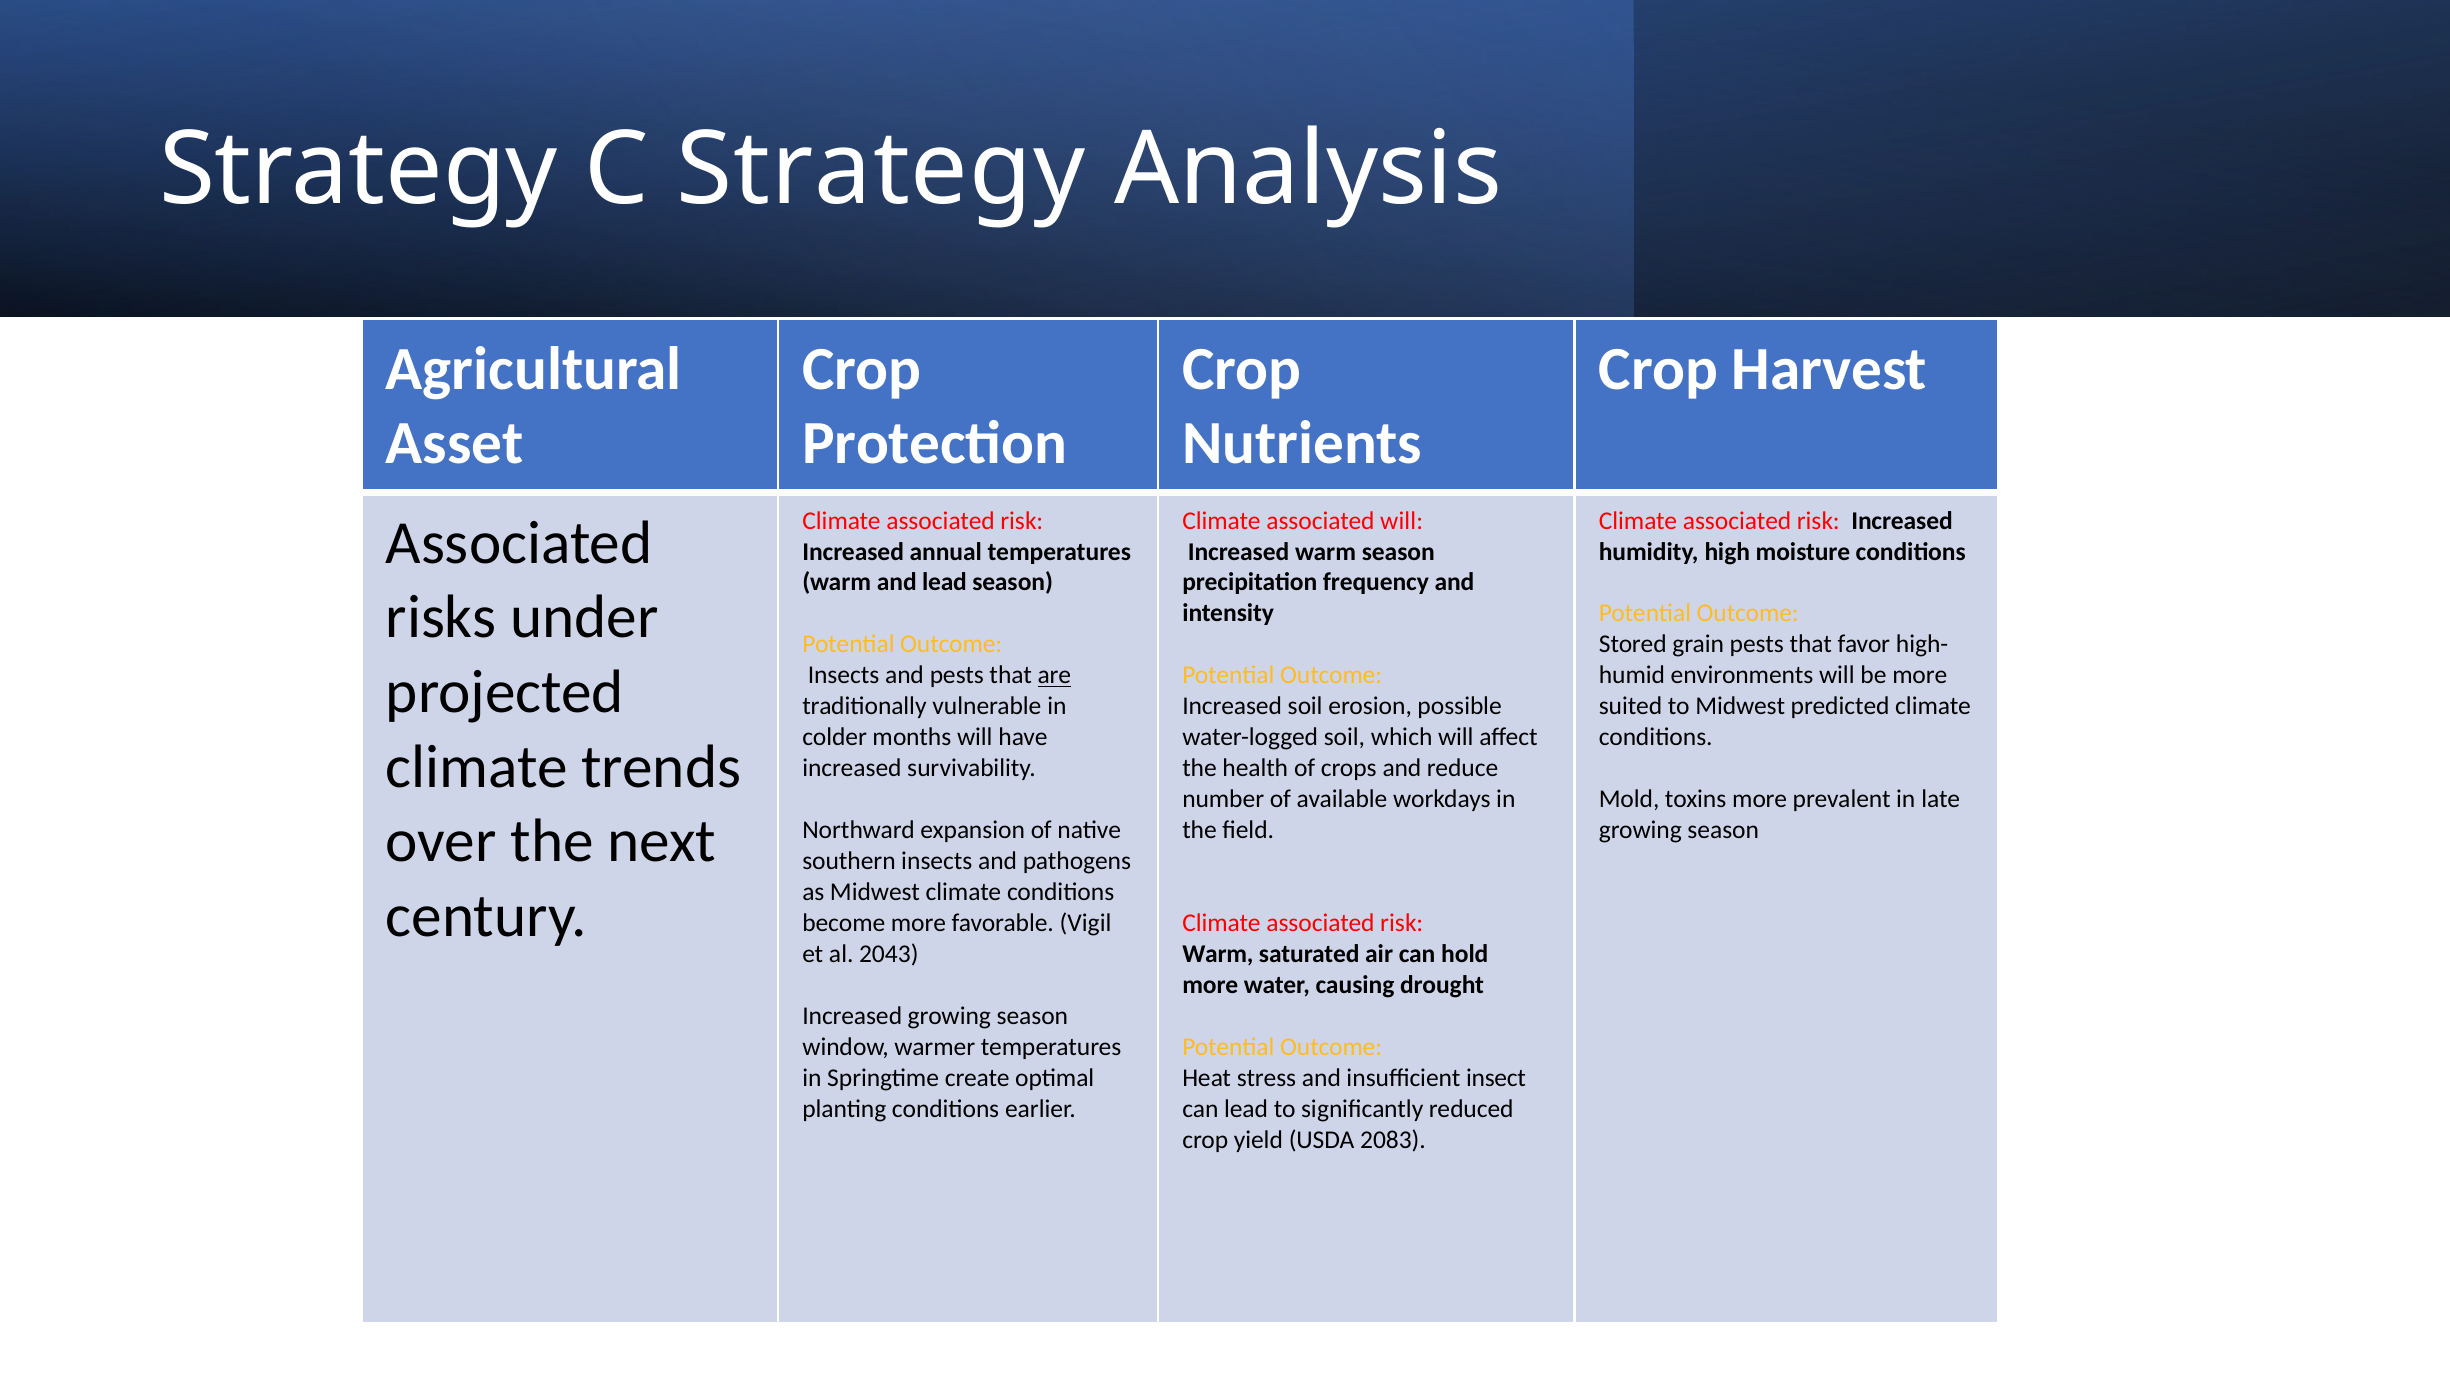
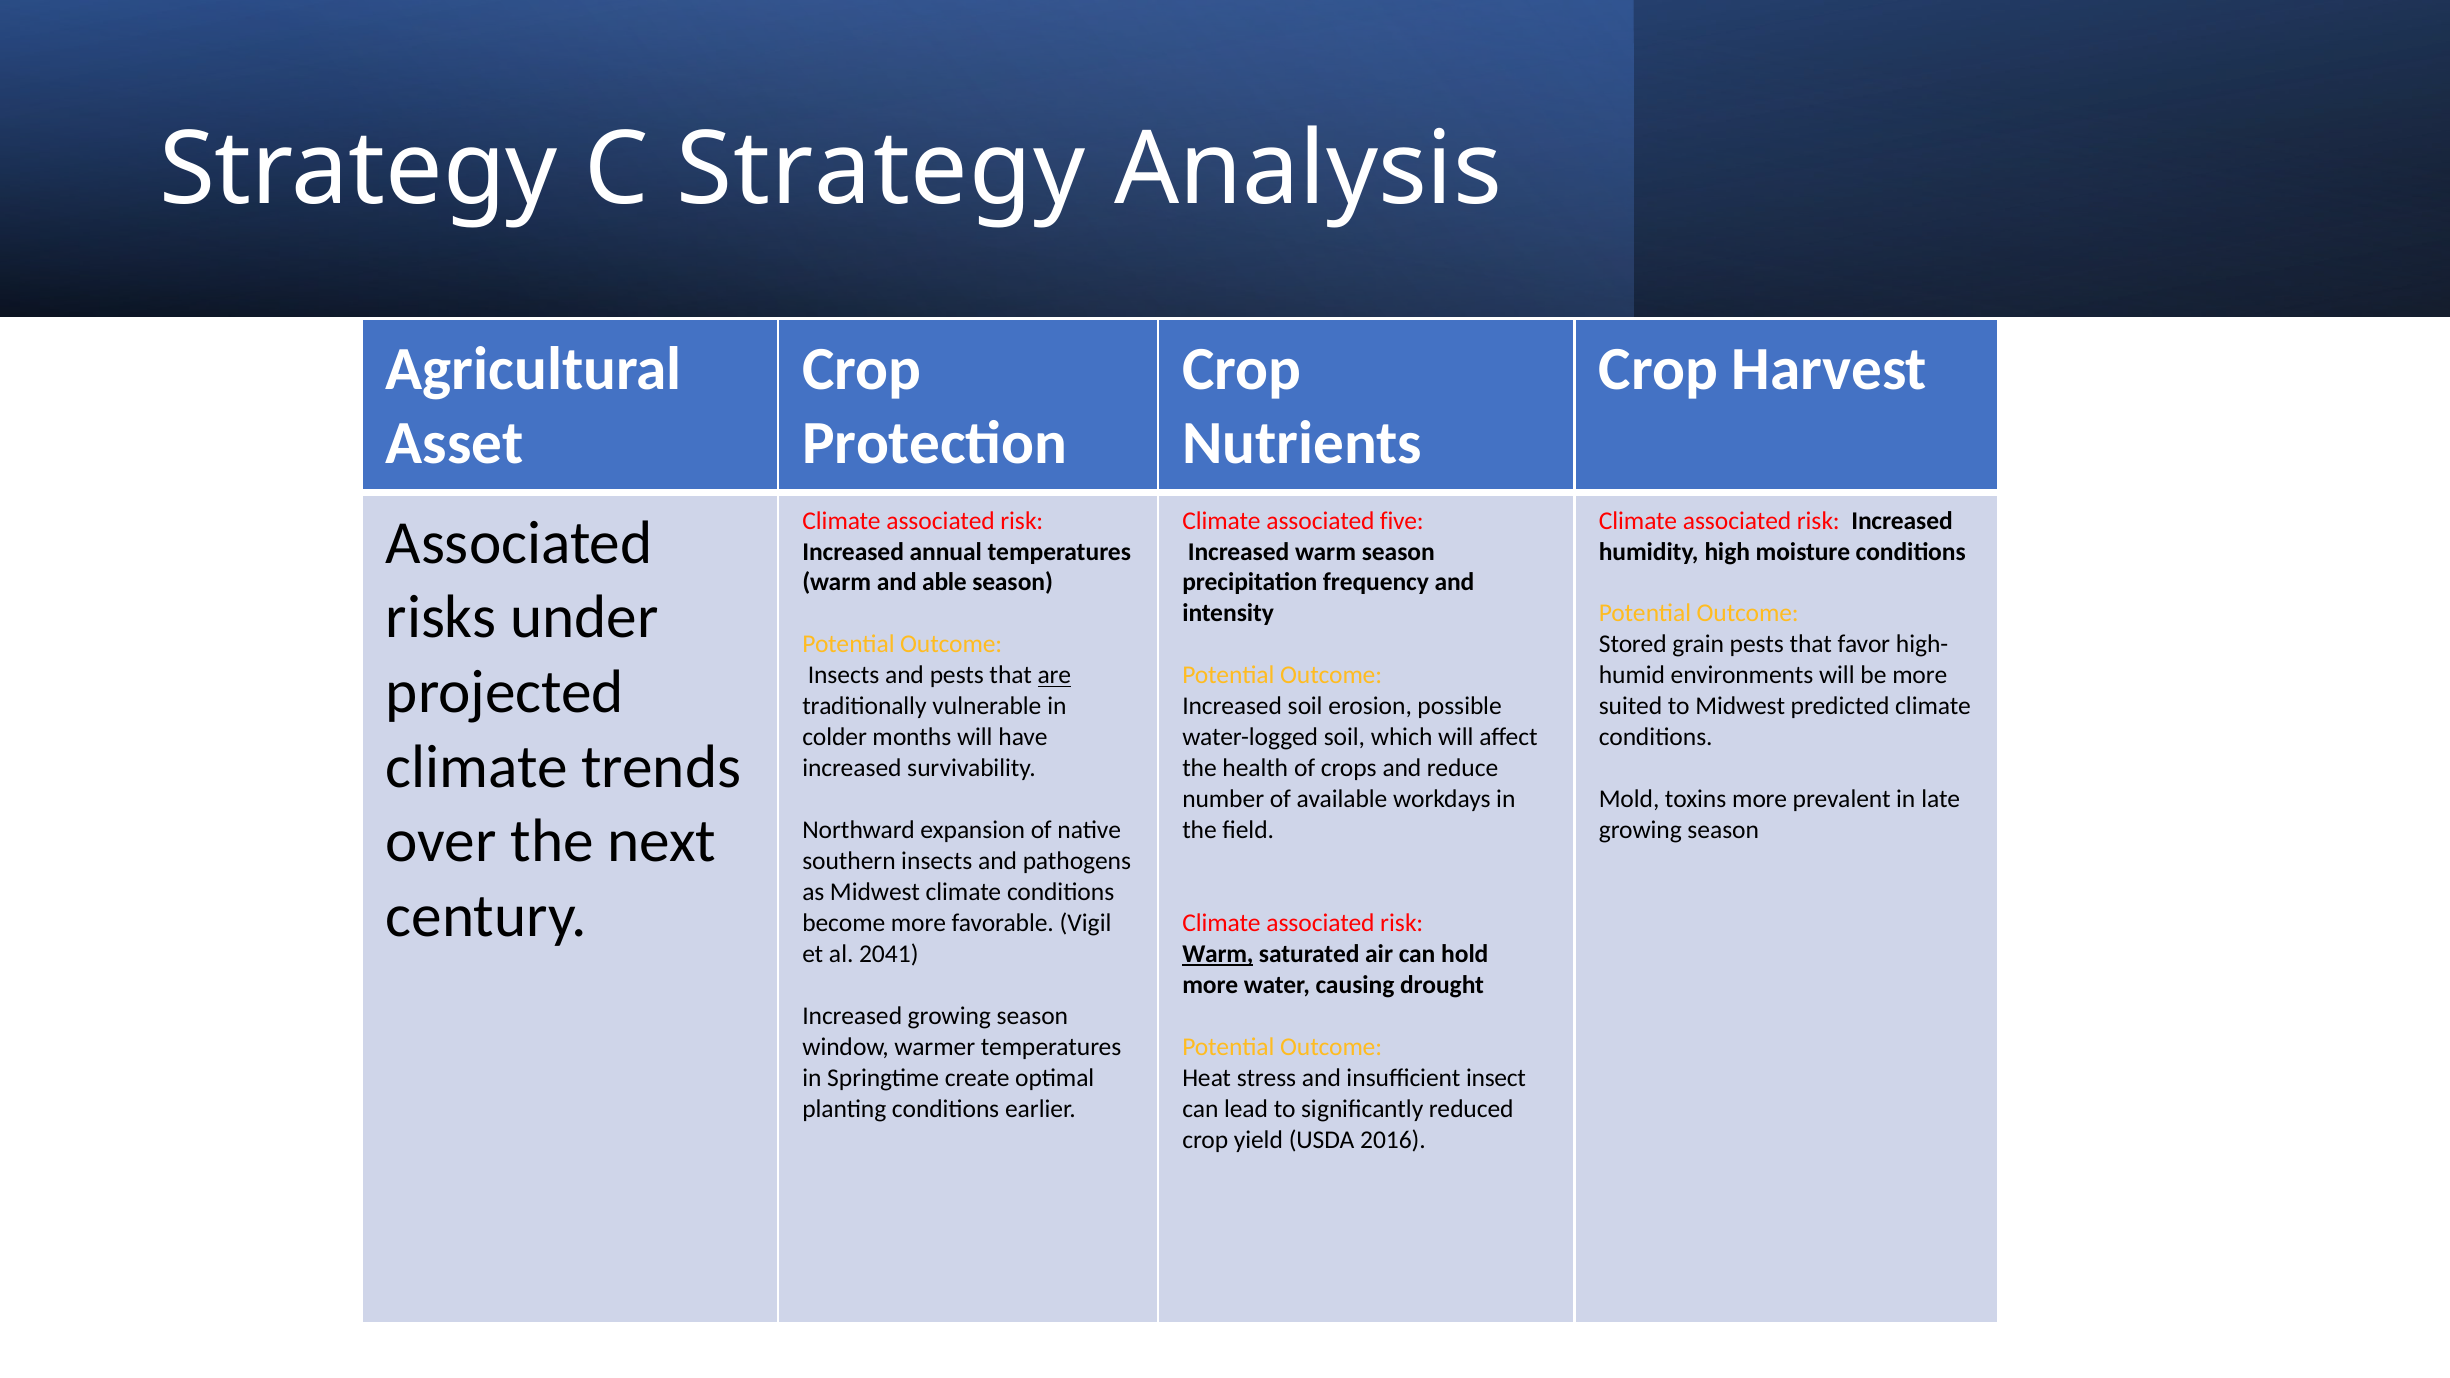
associated will: will -> five (1402, 521)
and lead: lead -> able (945, 583)
2043: 2043 -> 2041 (889, 954)
Warm underline: none -> present (1218, 954)
2083: 2083 -> 2016 (1393, 1140)
